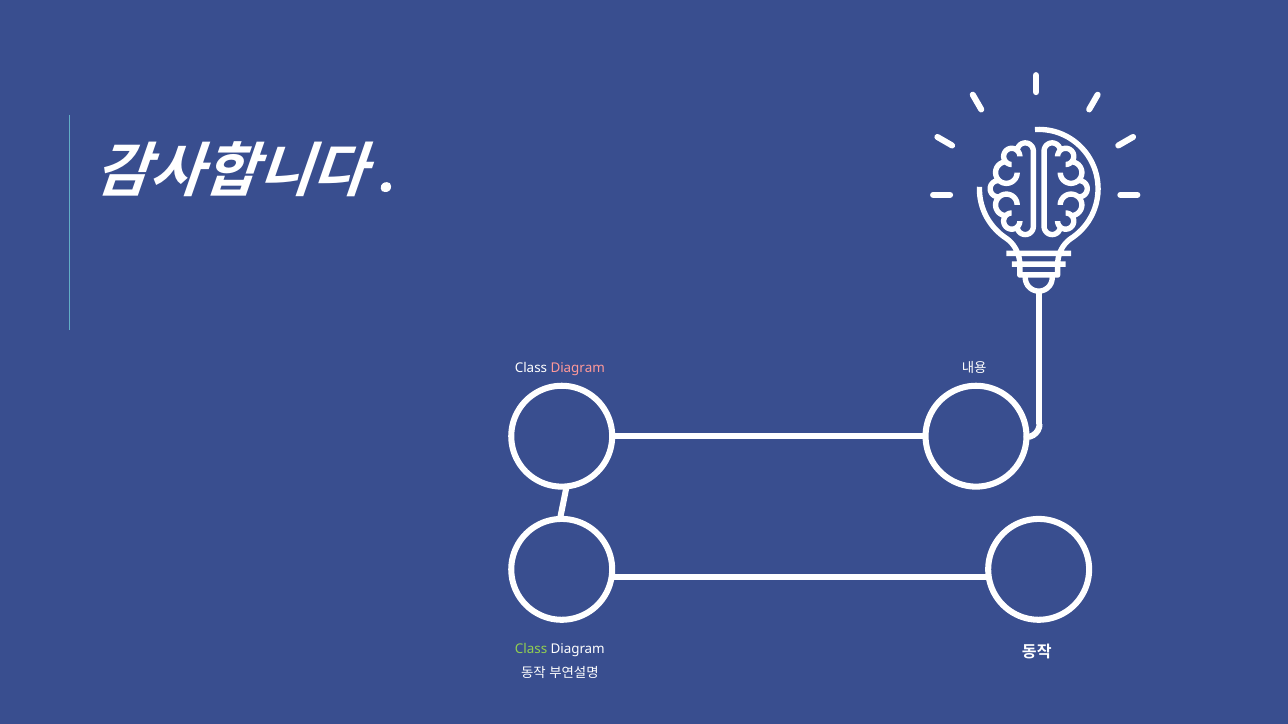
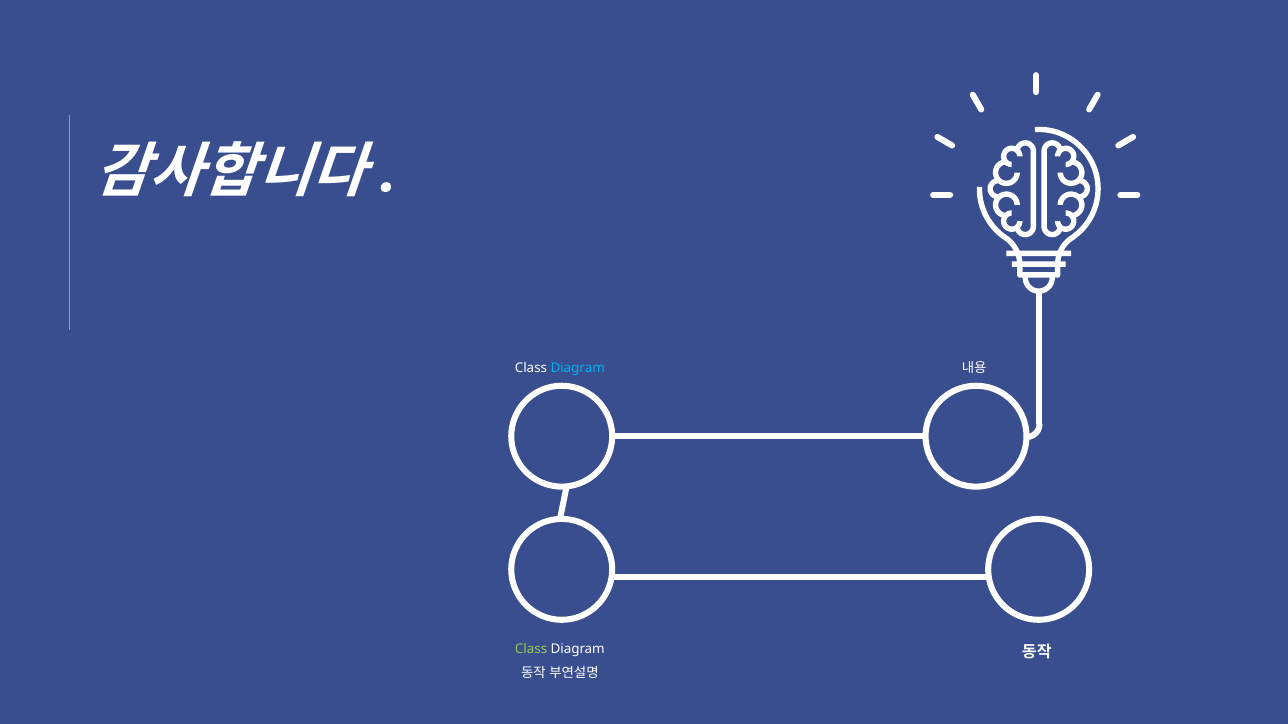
Diagram colour: pink -> light blue (578, 369)
